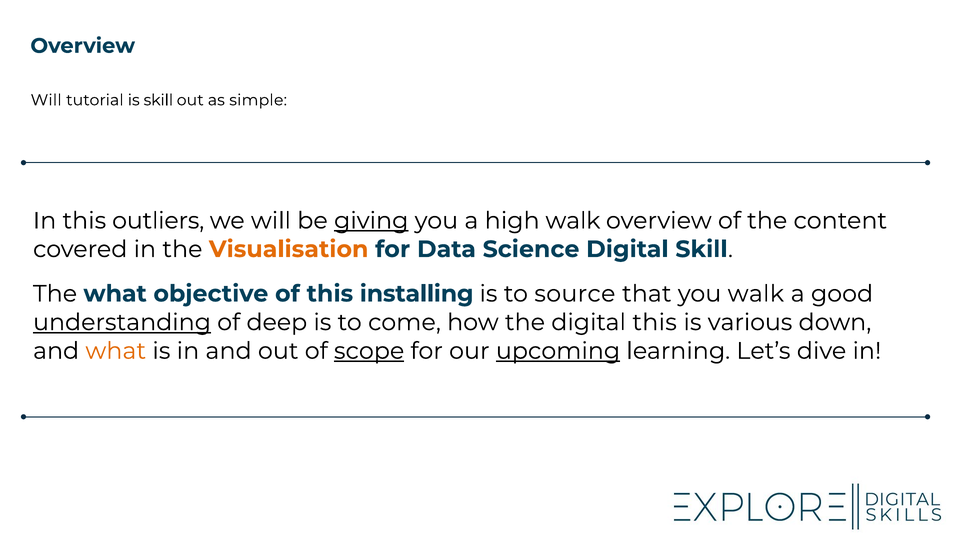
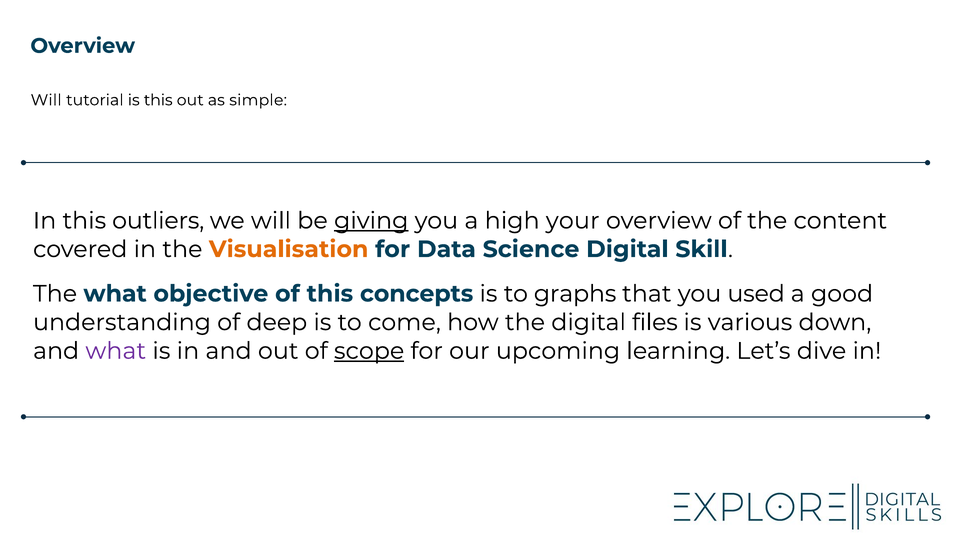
is skill: skill -> this (158, 100)
high walk: walk -> your (573, 221)
installing: installing -> concepts (417, 294)
source: source -> graphs (575, 294)
you walk: walk -> used (756, 294)
understanding underline: present -> none (122, 322)
digital this: this -> files (655, 322)
what colour: orange -> purple (116, 351)
upcoming underline: present -> none (558, 351)
